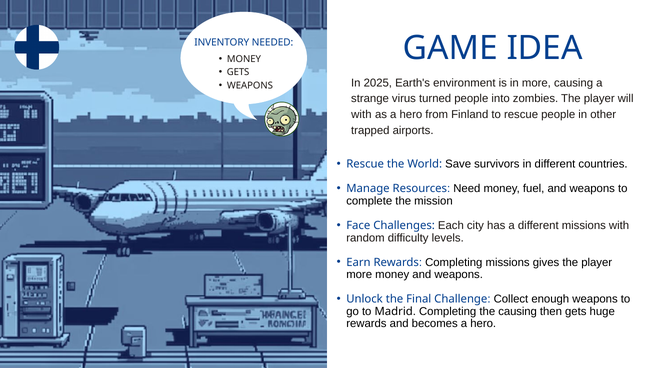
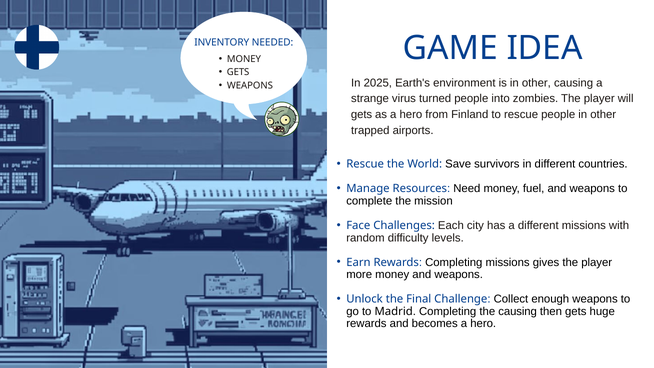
is in more: more -> other (536, 83)
with: with -> gets (362, 115)
